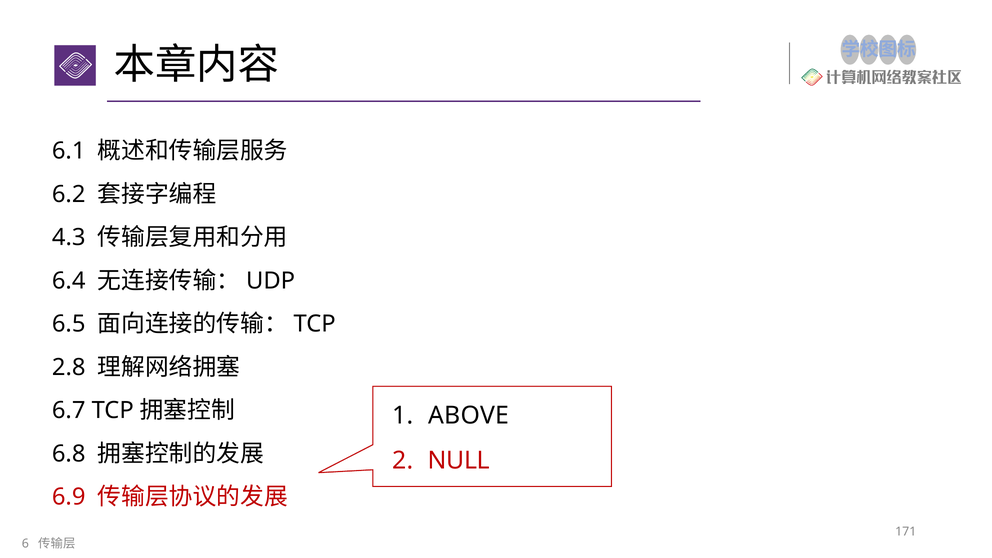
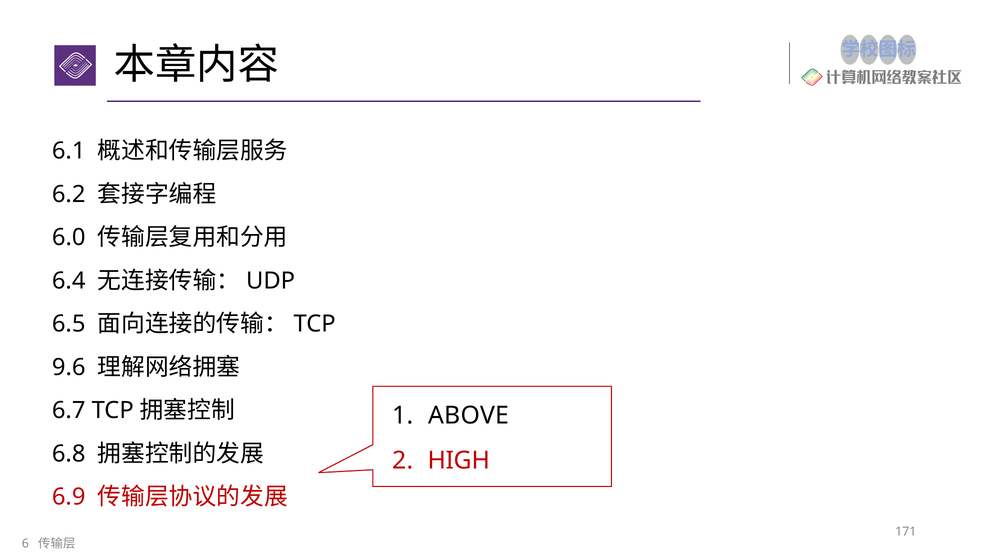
4.3: 4.3 -> 6.0 (69, 238)
2.8: 2.8 -> 9.6 (69, 367)
NULL: NULL -> HIGH (459, 460)
